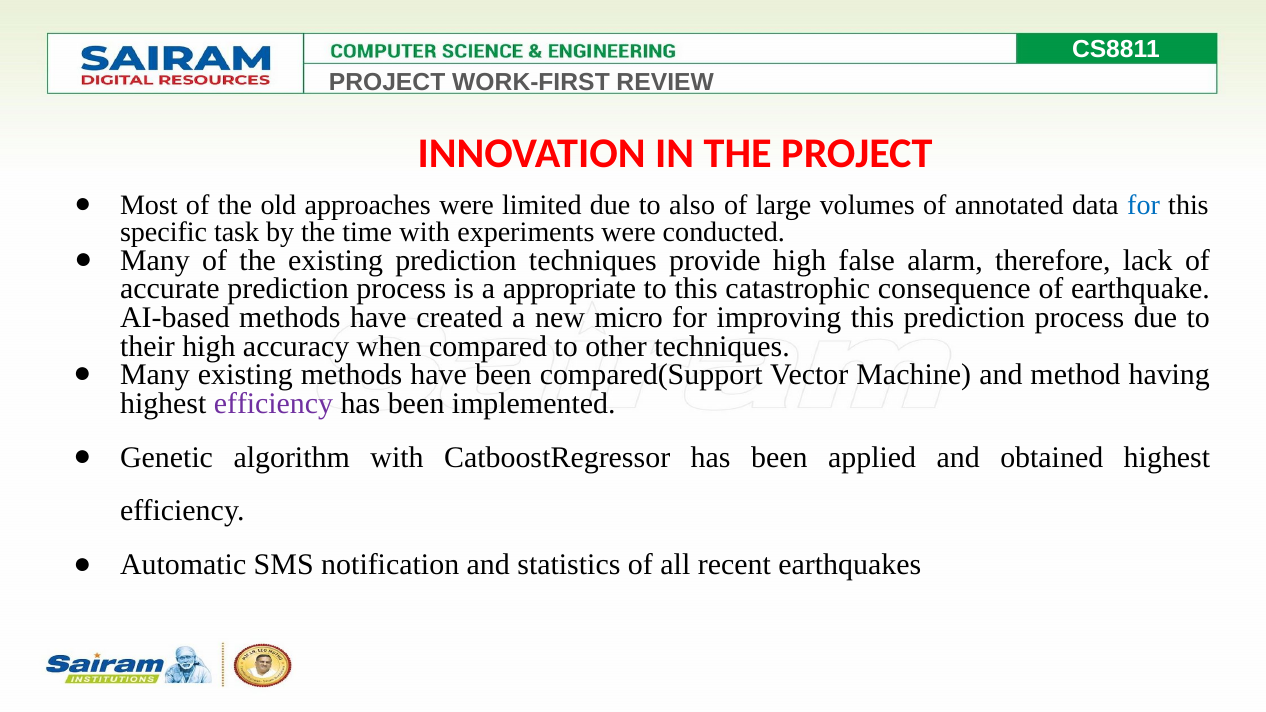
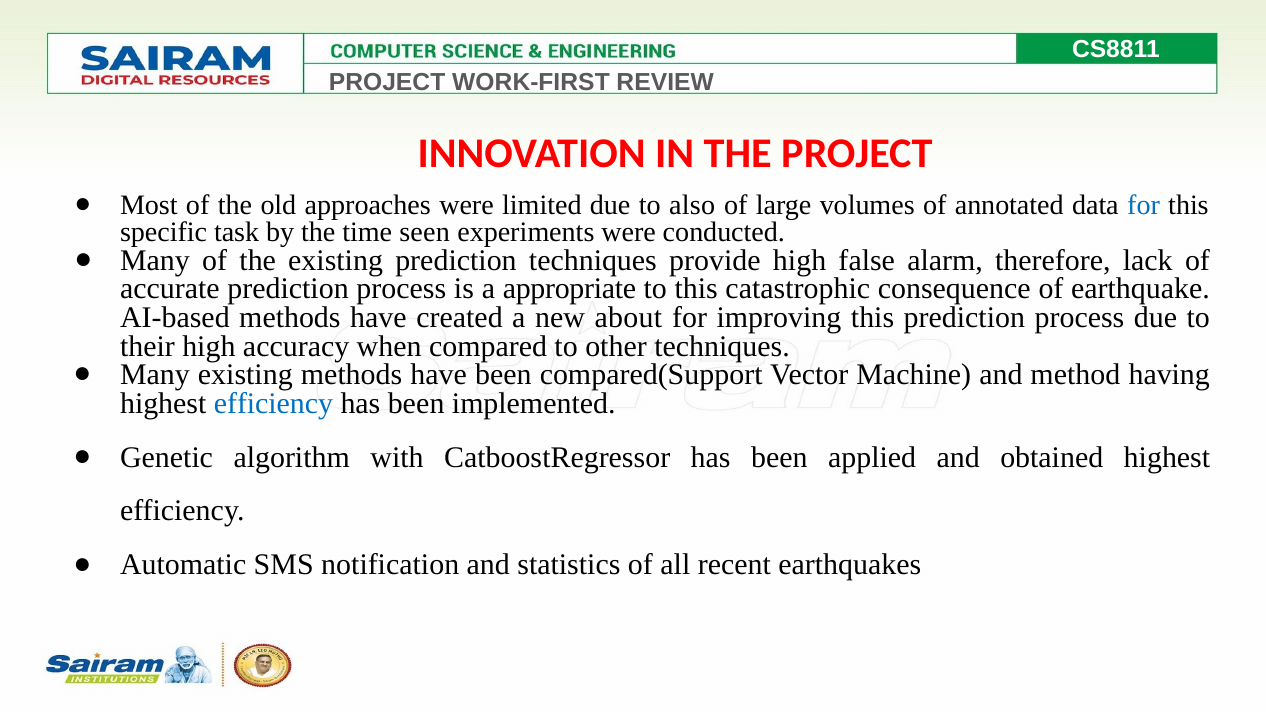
time with: with -> seen (425, 232)
micro: micro -> about (628, 318)
efficiency colour: purple -> blue (273, 404)
